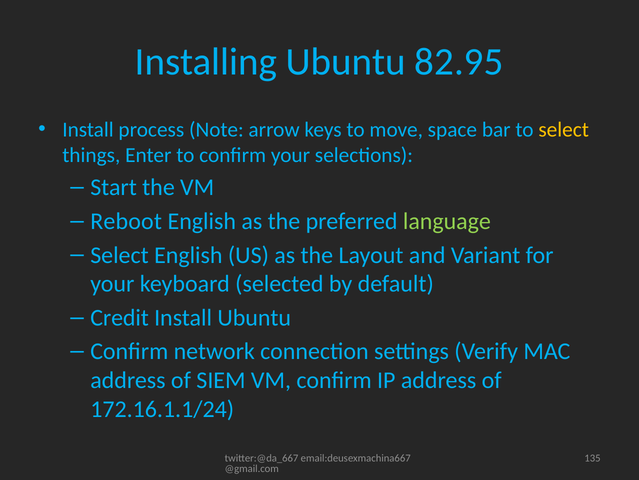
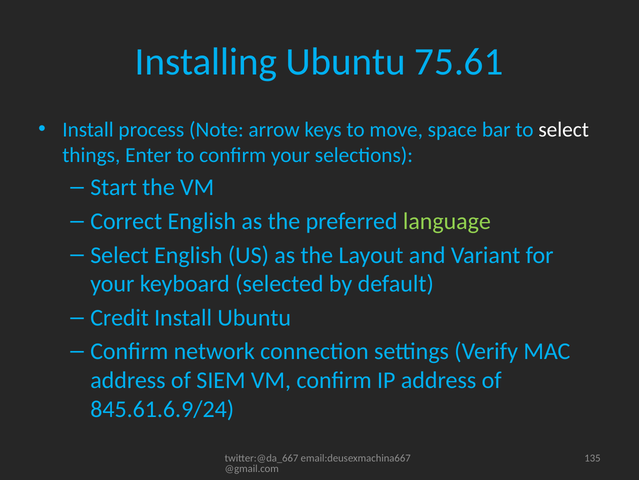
82.95: 82.95 -> 75.61 (459, 62)
select colour: yellow -> white (564, 129)
Reboot: Reboot -> Correct (126, 221)
172.16.1.1/24: 172.16.1.1/24 -> 845.61.6.9/24 (162, 409)
